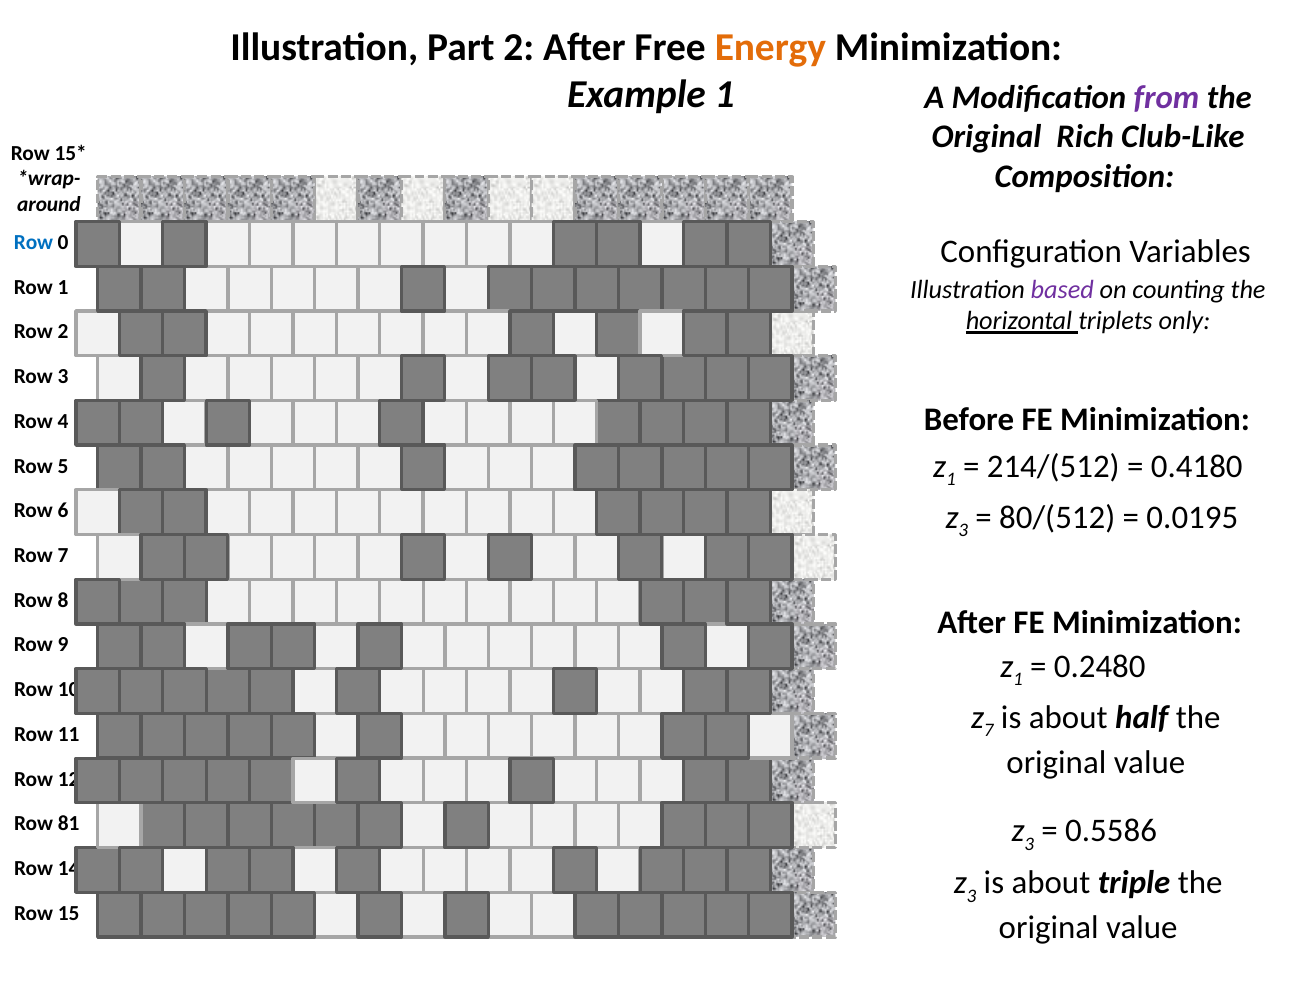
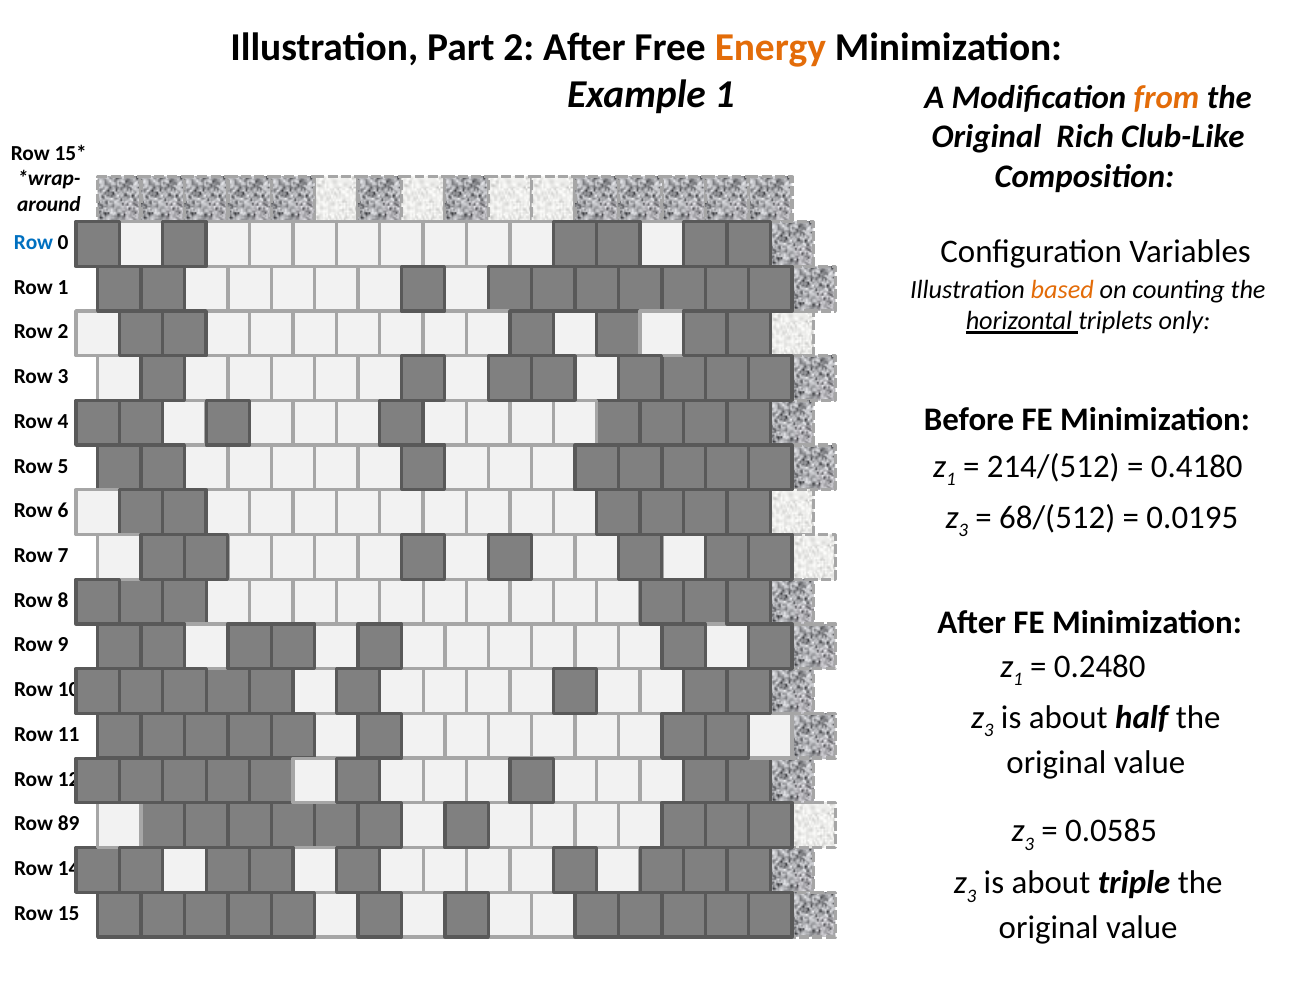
from colour: purple -> orange (1167, 98)
based colour: purple -> orange (1062, 290)
80/(512: 80/(512 -> 68/(512 (1057, 518)
7: 7 -> 3 (989, 731)
81: 81 -> 89 (69, 824)
0.5586: 0.5586 -> 0.0585 (1111, 831)
